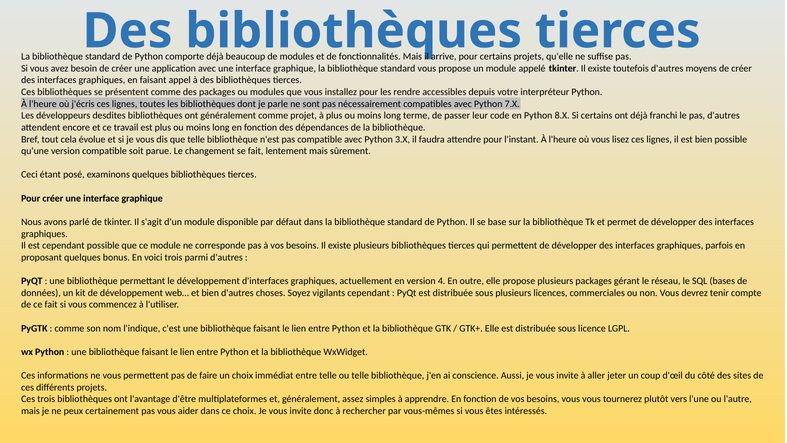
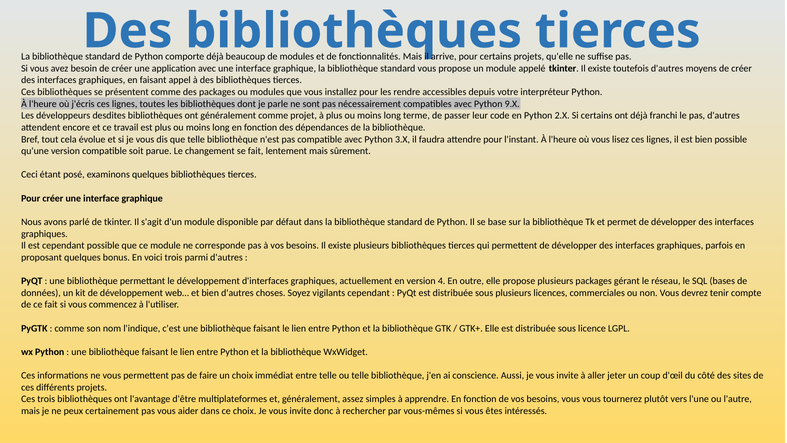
7.X: 7.X -> 9.X (512, 104)
8.X: 8.X -> 2.X (562, 116)
